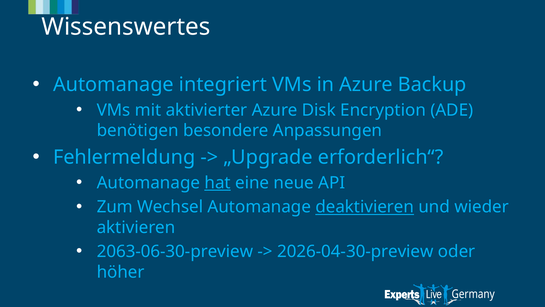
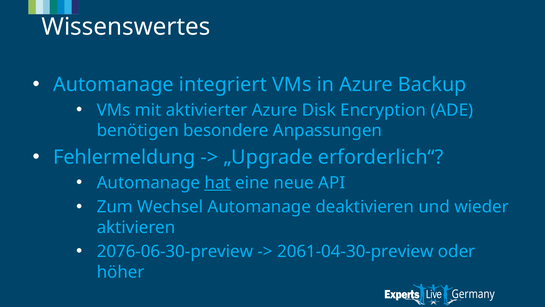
deaktivieren underline: present -> none (365, 207)
2063-06-30-preview: 2063-06-30-preview -> 2076-06-30-preview (175, 251)
2026-04-30-preview: 2026-04-30-preview -> 2061-04-30-preview (355, 251)
